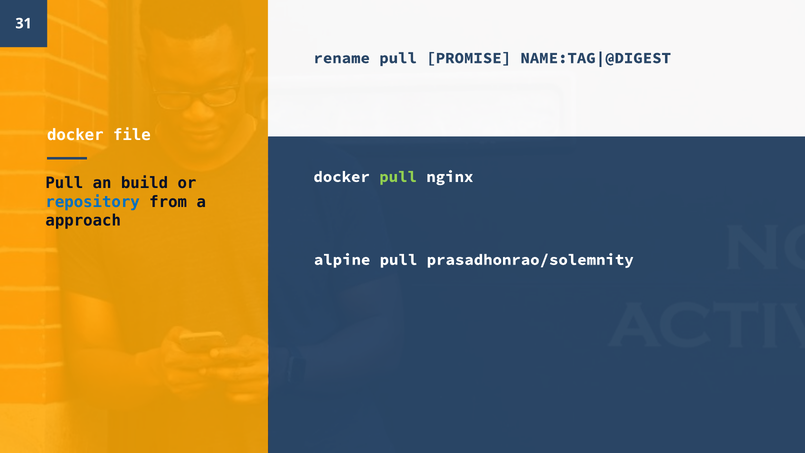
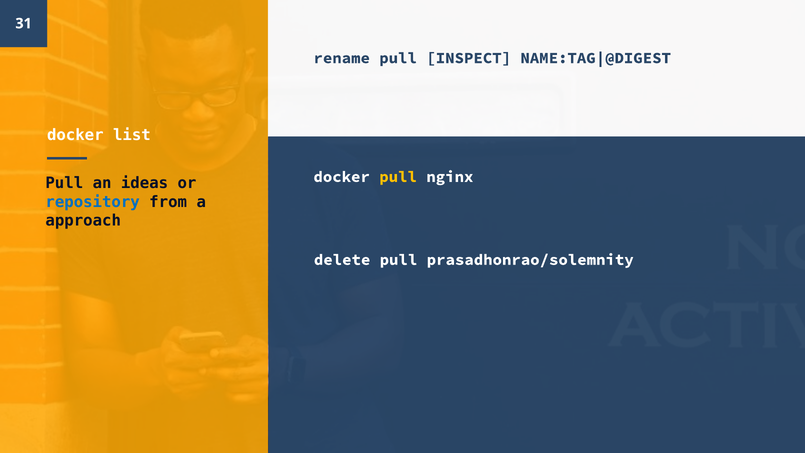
PROMISE: PROMISE -> INSPECT (469, 58)
file: file -> list (132, 135)
pull colour: light green -> yellow (398, 177)
build: build -> ideas (145, 183)
alpine: alpine -> delete (342, 260)
